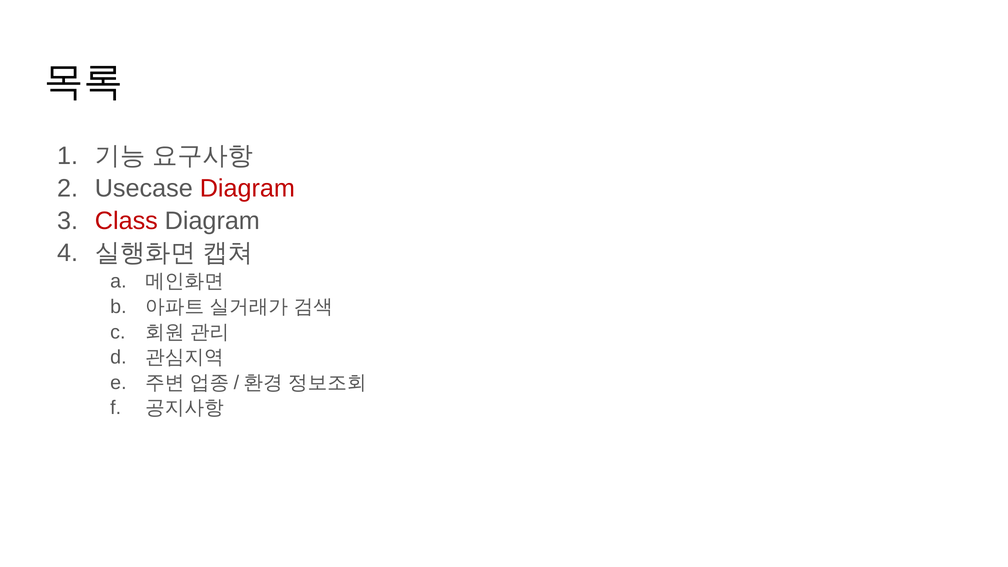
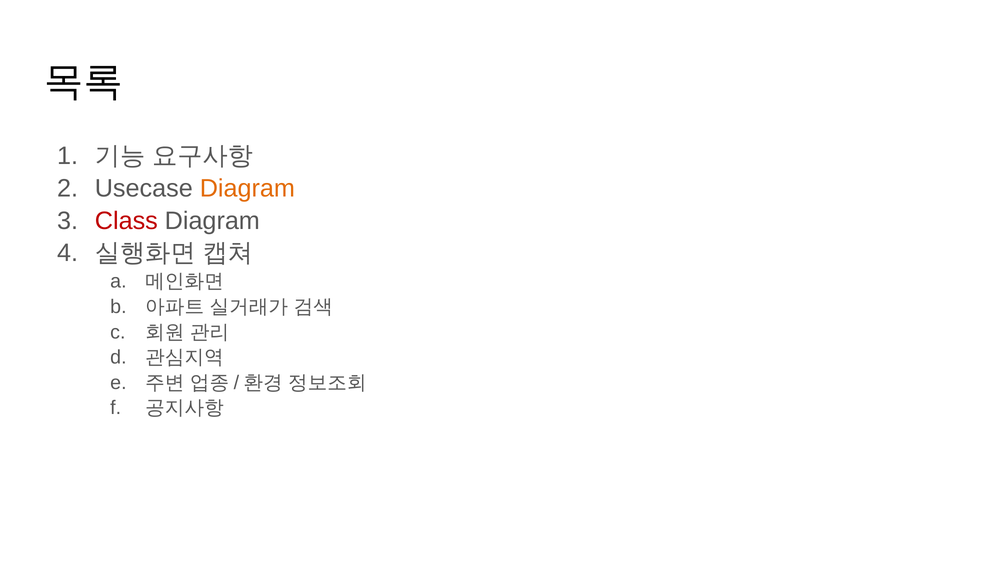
Diagram colour: red -> orange (247, 188)
